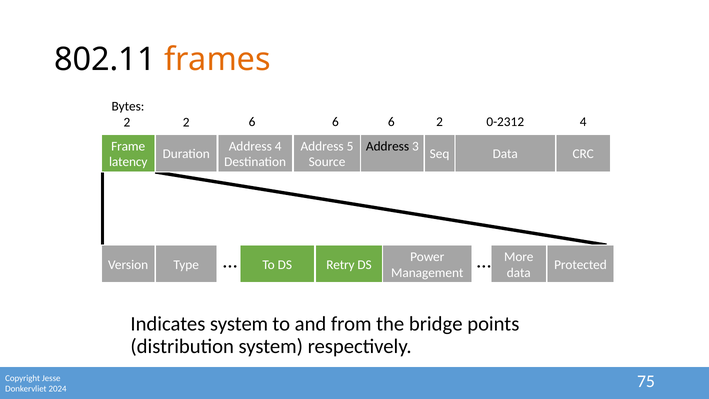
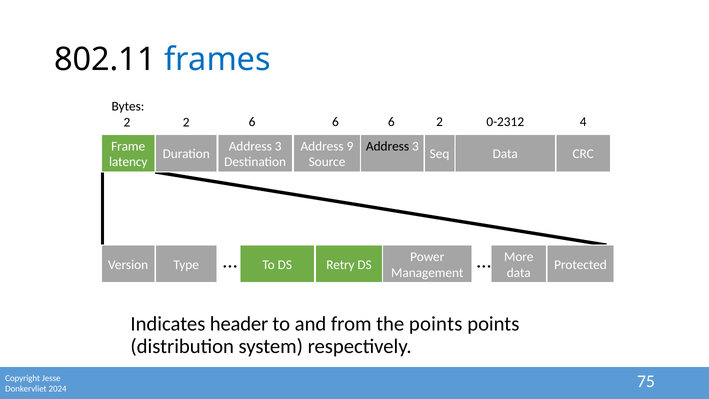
frames colour: orange -> blue (217, 60)
4: 4 -> 3 (278, 146)
5: 5 -> 9 (350, 146)
Indicates system: system -> header (239, 324)
the bridge: bridge -> points (436, 324)
